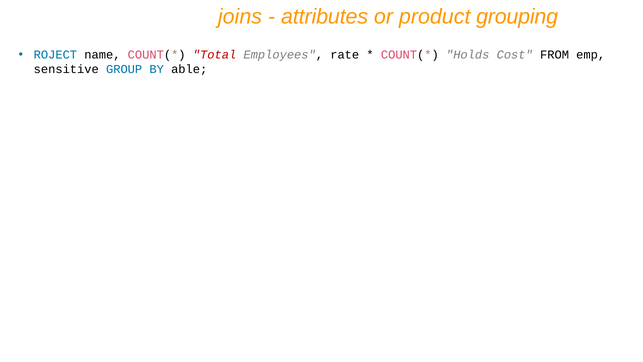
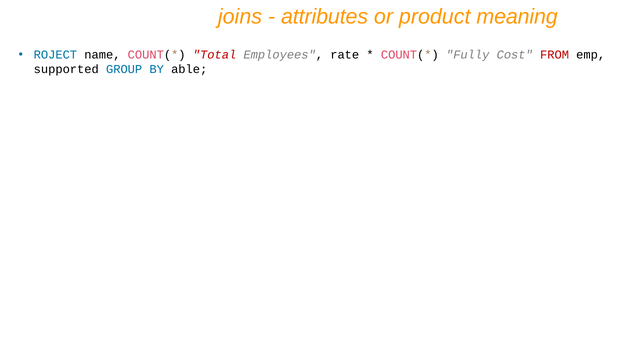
grouping: grouping -> meaning (517, 17)
Holds: Holds -> Fully (468, 55)
FROM colour: black -> red (555, 55)
sensitive: sensitive -> supported (66, 69)
